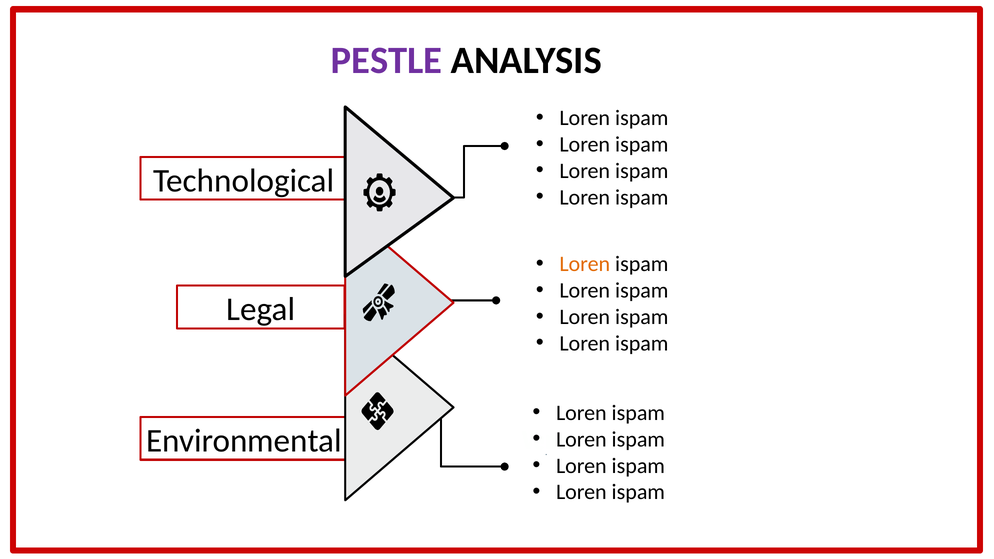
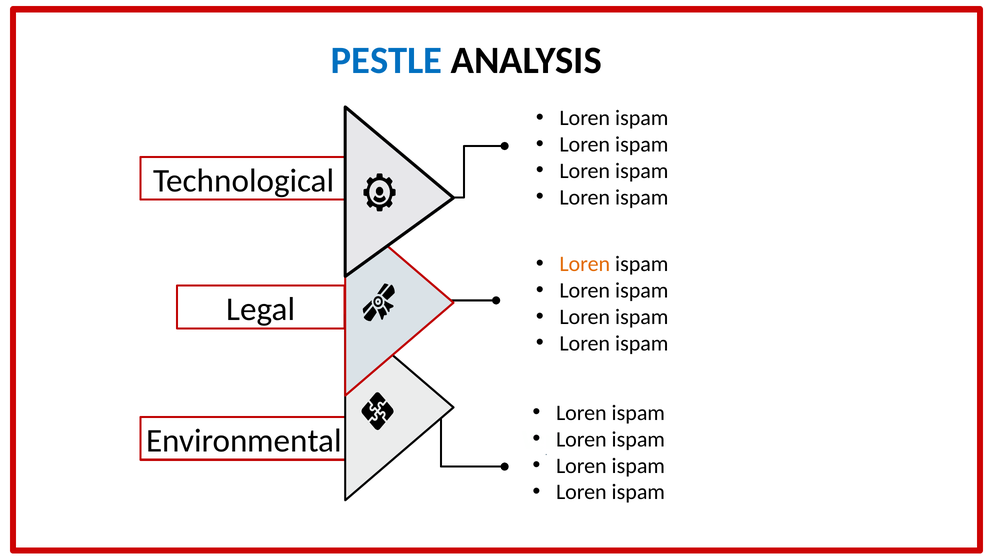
PESTLE colour: purple -> blue (387, 61)
